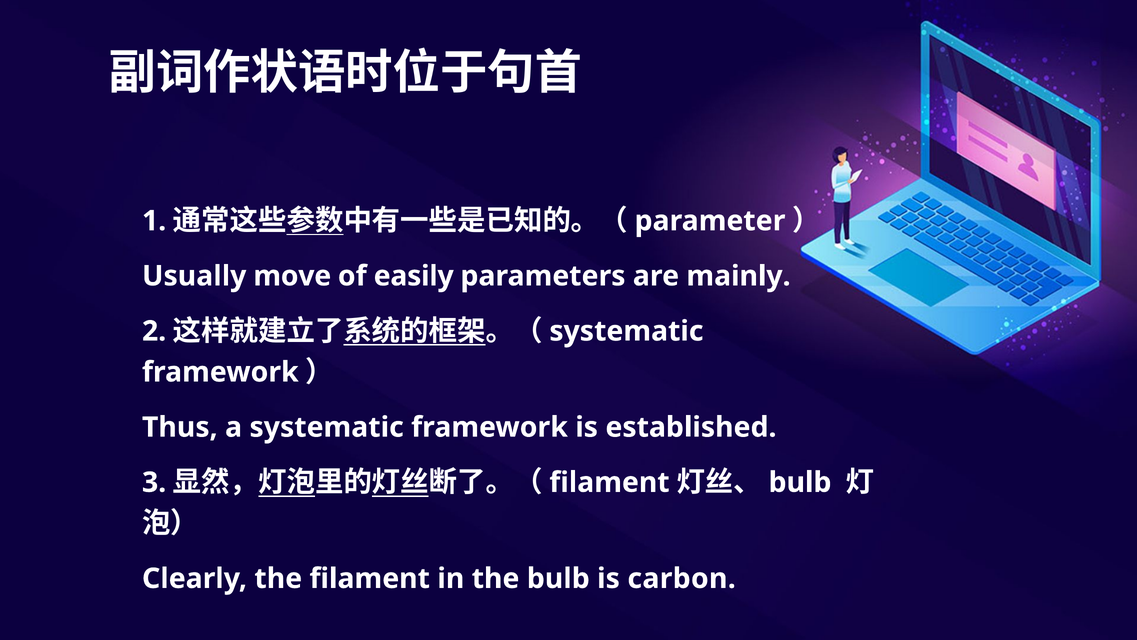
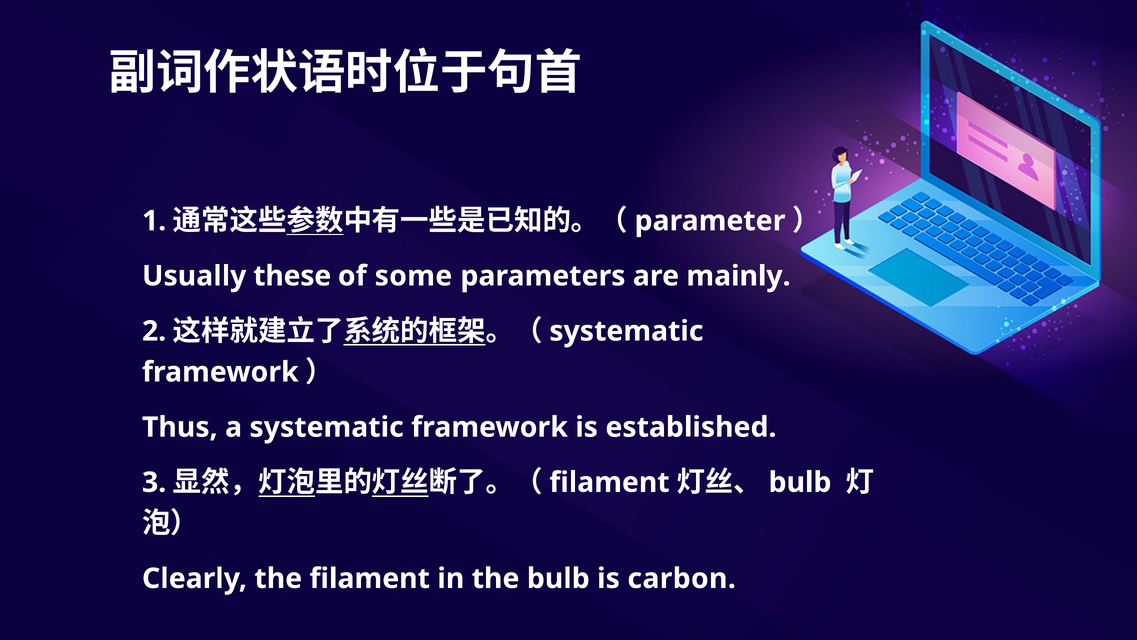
move: move -> these (292, 276)
easily: easily -> some (413, 276)
